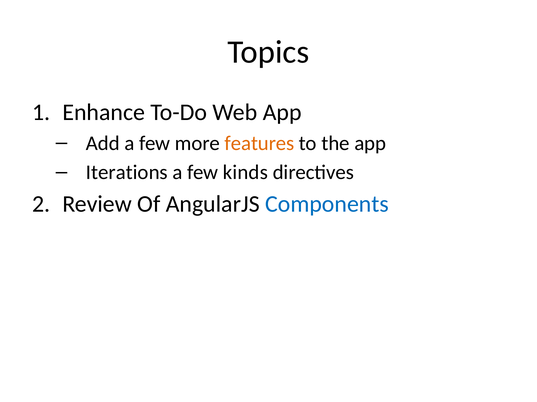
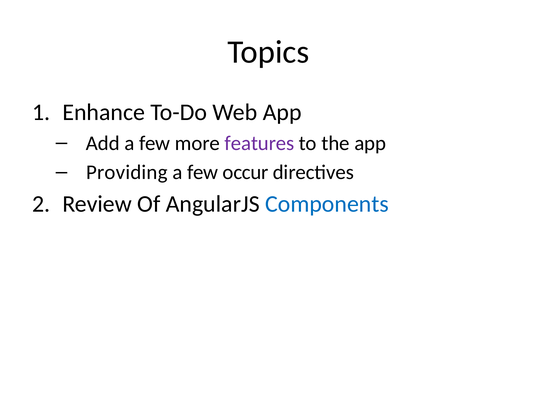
features colour: orange -> purple (259, 143)
Iterations: Iterations -> Providing (127, 173)
kinds: kinds -> occur (246, 173)
